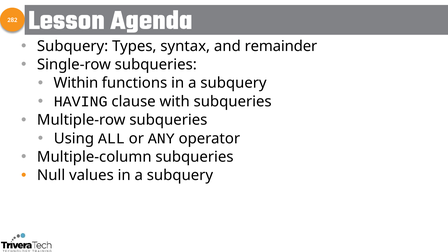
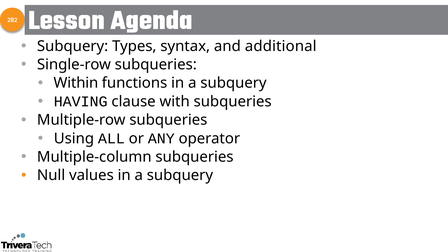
remainder: remainder -> additional (281, 46)
